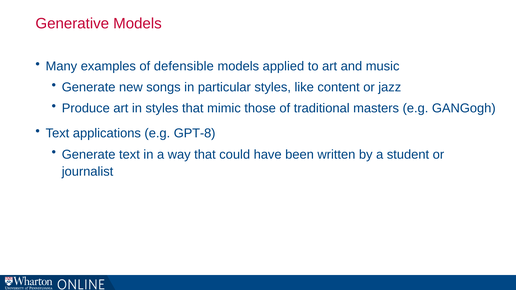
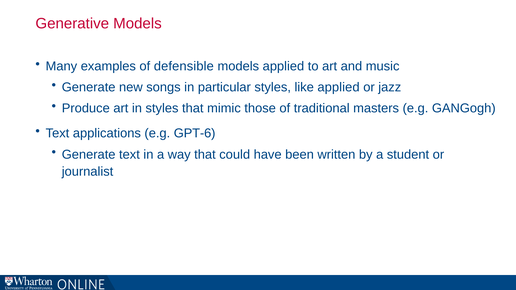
like content: content -> applied (339, 87)
GPT-8: GPT-8 -> GPT-6 (195, 133)
